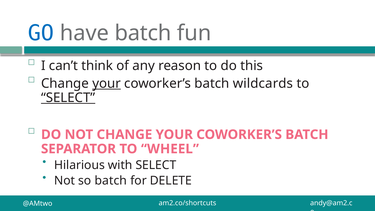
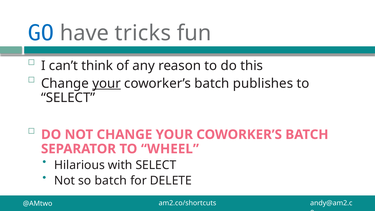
have batch: batch -> tricks (143, 33)
wildcards: wildcards -> publishes (263, 83)
SELECT underline: present -> none (68, 98)
